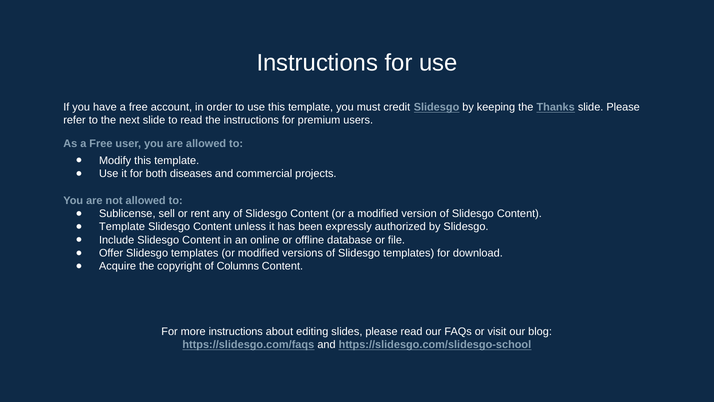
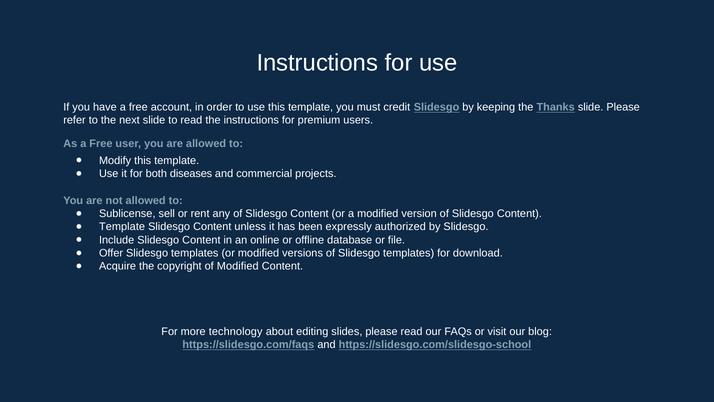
of Columns: Columns -> Modified (238, 266)
more instructions: instructions -> technology (236, 331)
